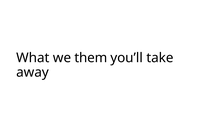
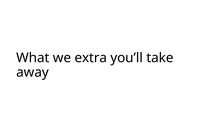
them: them -> extra (91, 58)
